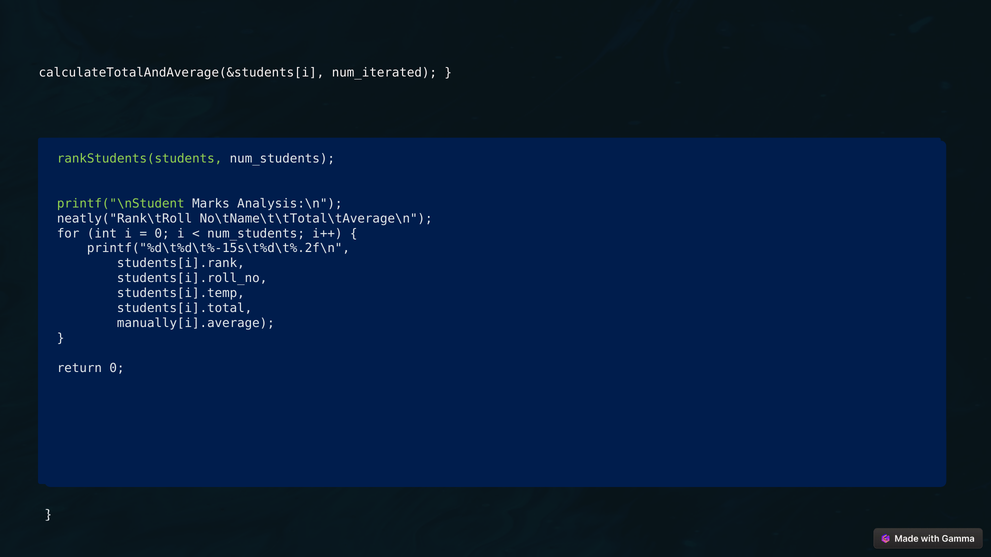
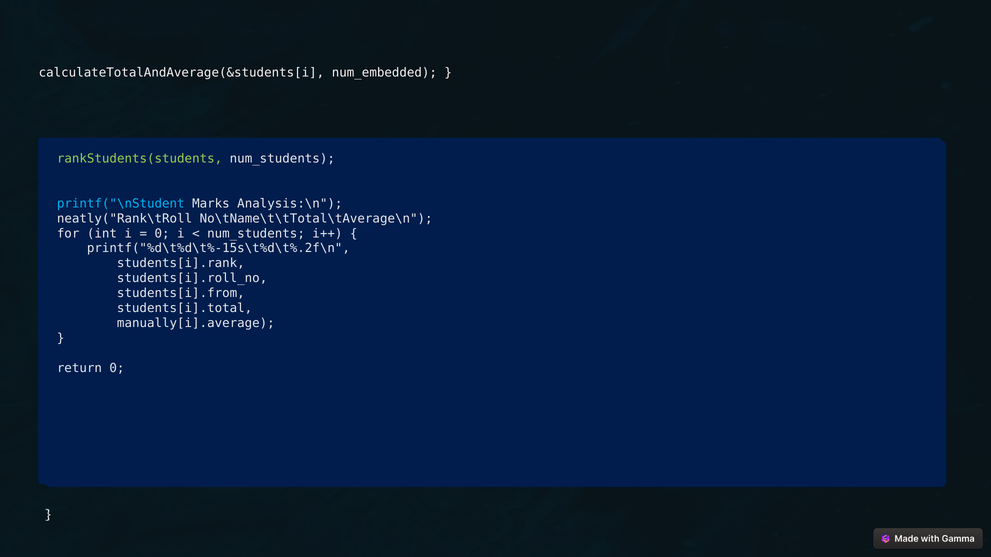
num_iterated: num_iterated -> num_embedded (384, 73)
printf("\nStudent colour: light green -> light blue (121, 204)
students[i].temp: students[i].temp -> students[i].from (181, 293)
